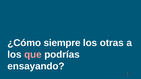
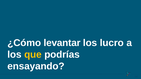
siempre: siempre -> levantar (62, 43)
otras: otras -> lucro (112, 43)
que colour: pink -> yellow (33, 55)
